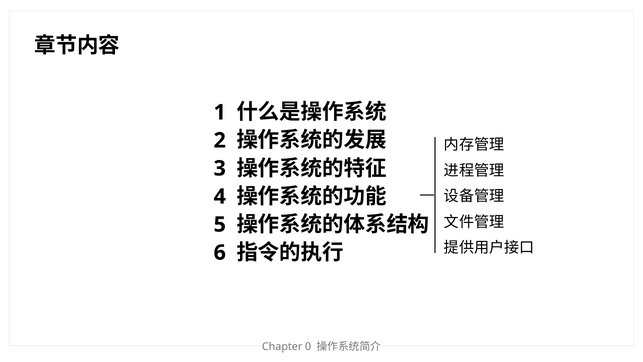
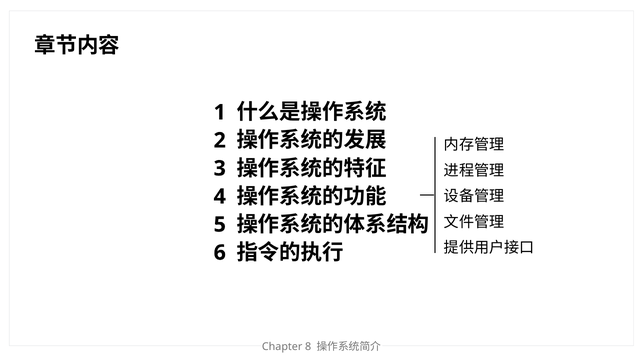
0: 0 -> 8 (308, 346)
